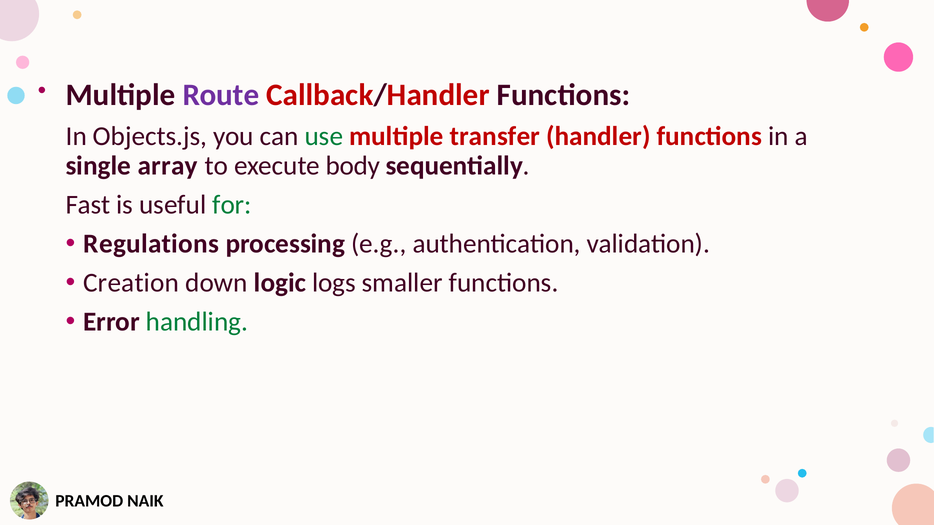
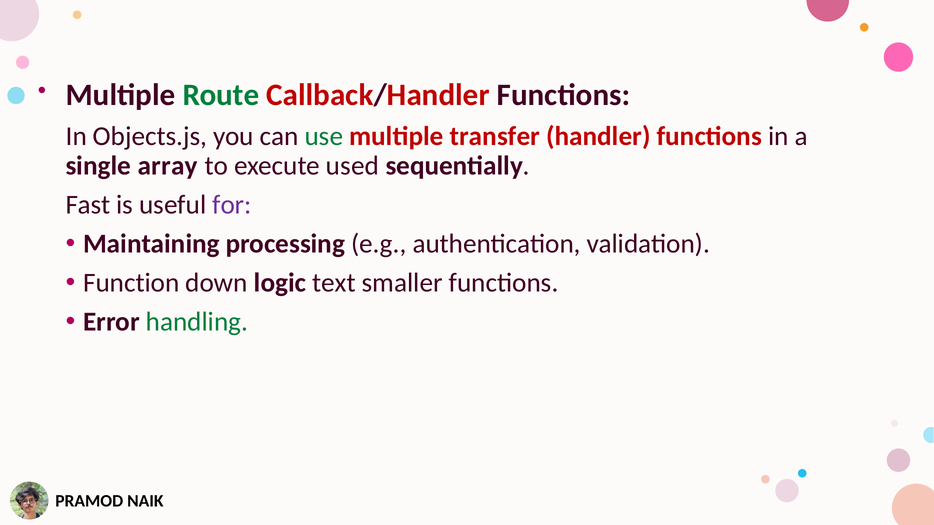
Route colour: purple -> green (221, 95)
body: body -> used (353, 166)
for colour: green -> purple (232, 205)
Regulations: Regulations -> Maintaining (151, 244)
Creation: Creation -> Function (131, 283)
logs: logs -> text (334, 283)
